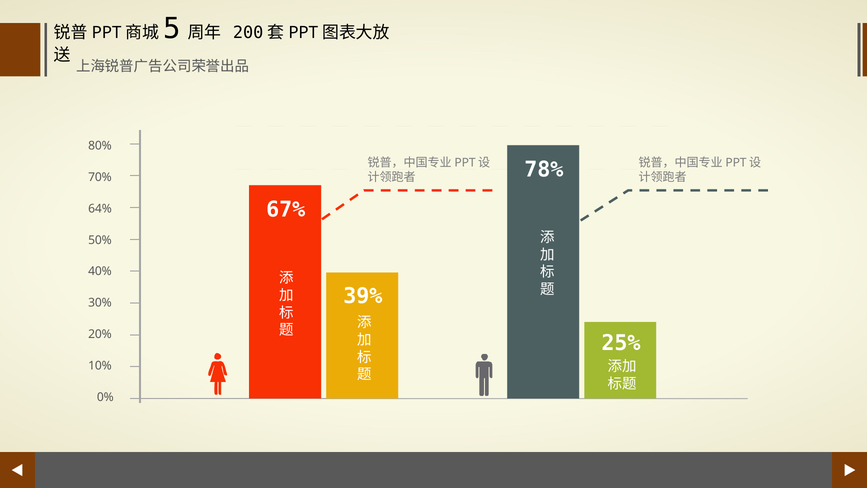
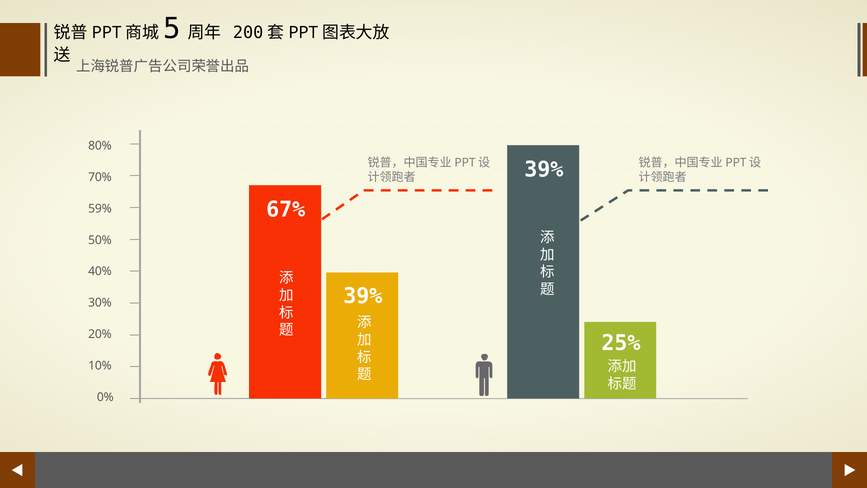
78%: 78% -> 39% (544, 169)
64%: 64% -> 59% (100, 208)
